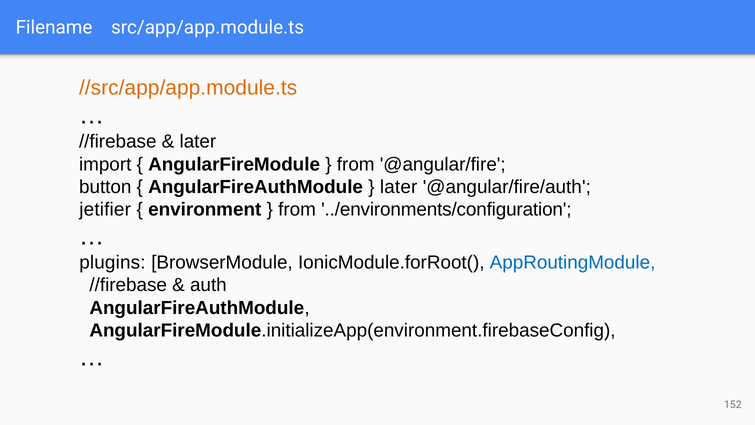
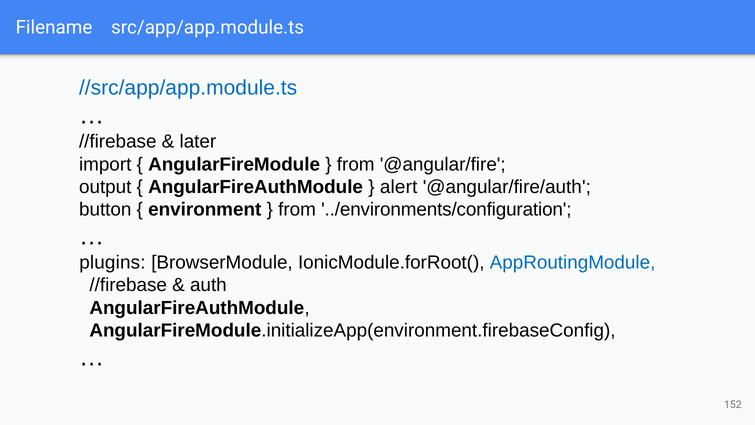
//src/app/app.module.ts colour: orange -> blue (188, 88)
button: button -> output (105, 187)
later: later -> alert (399, 187)
jetifier: jetifier -> button (105, 210)
